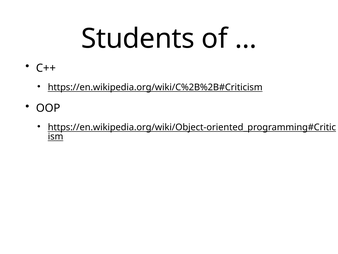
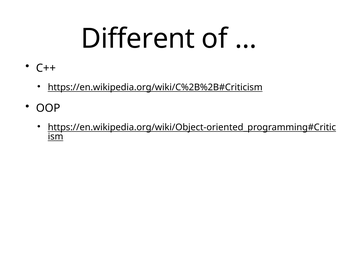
Students: Students -> Different (138, 39)
